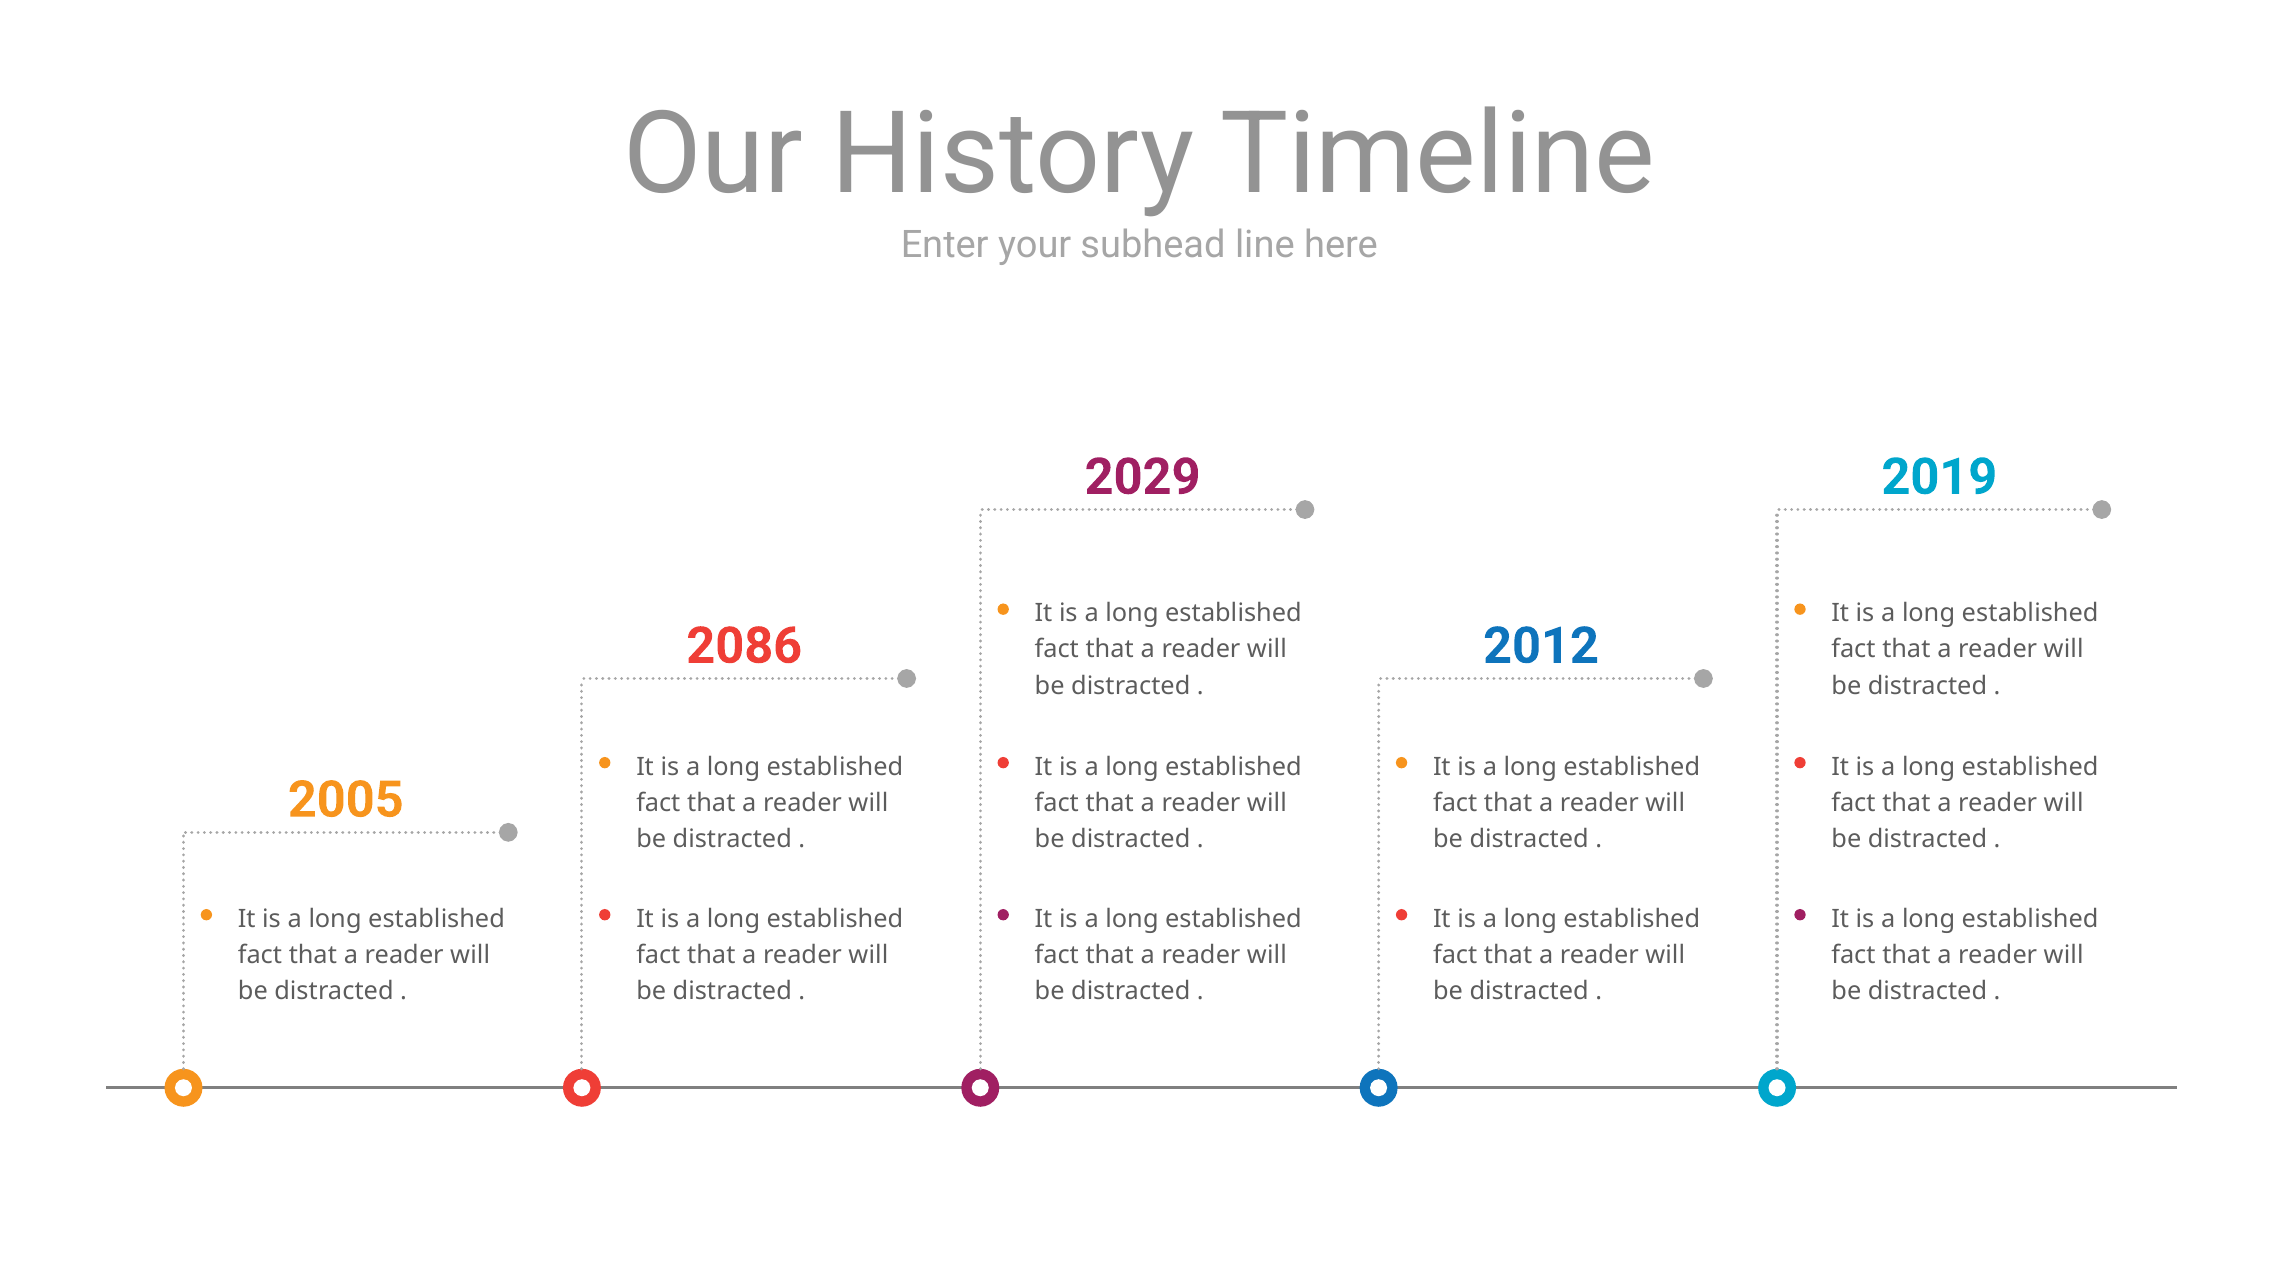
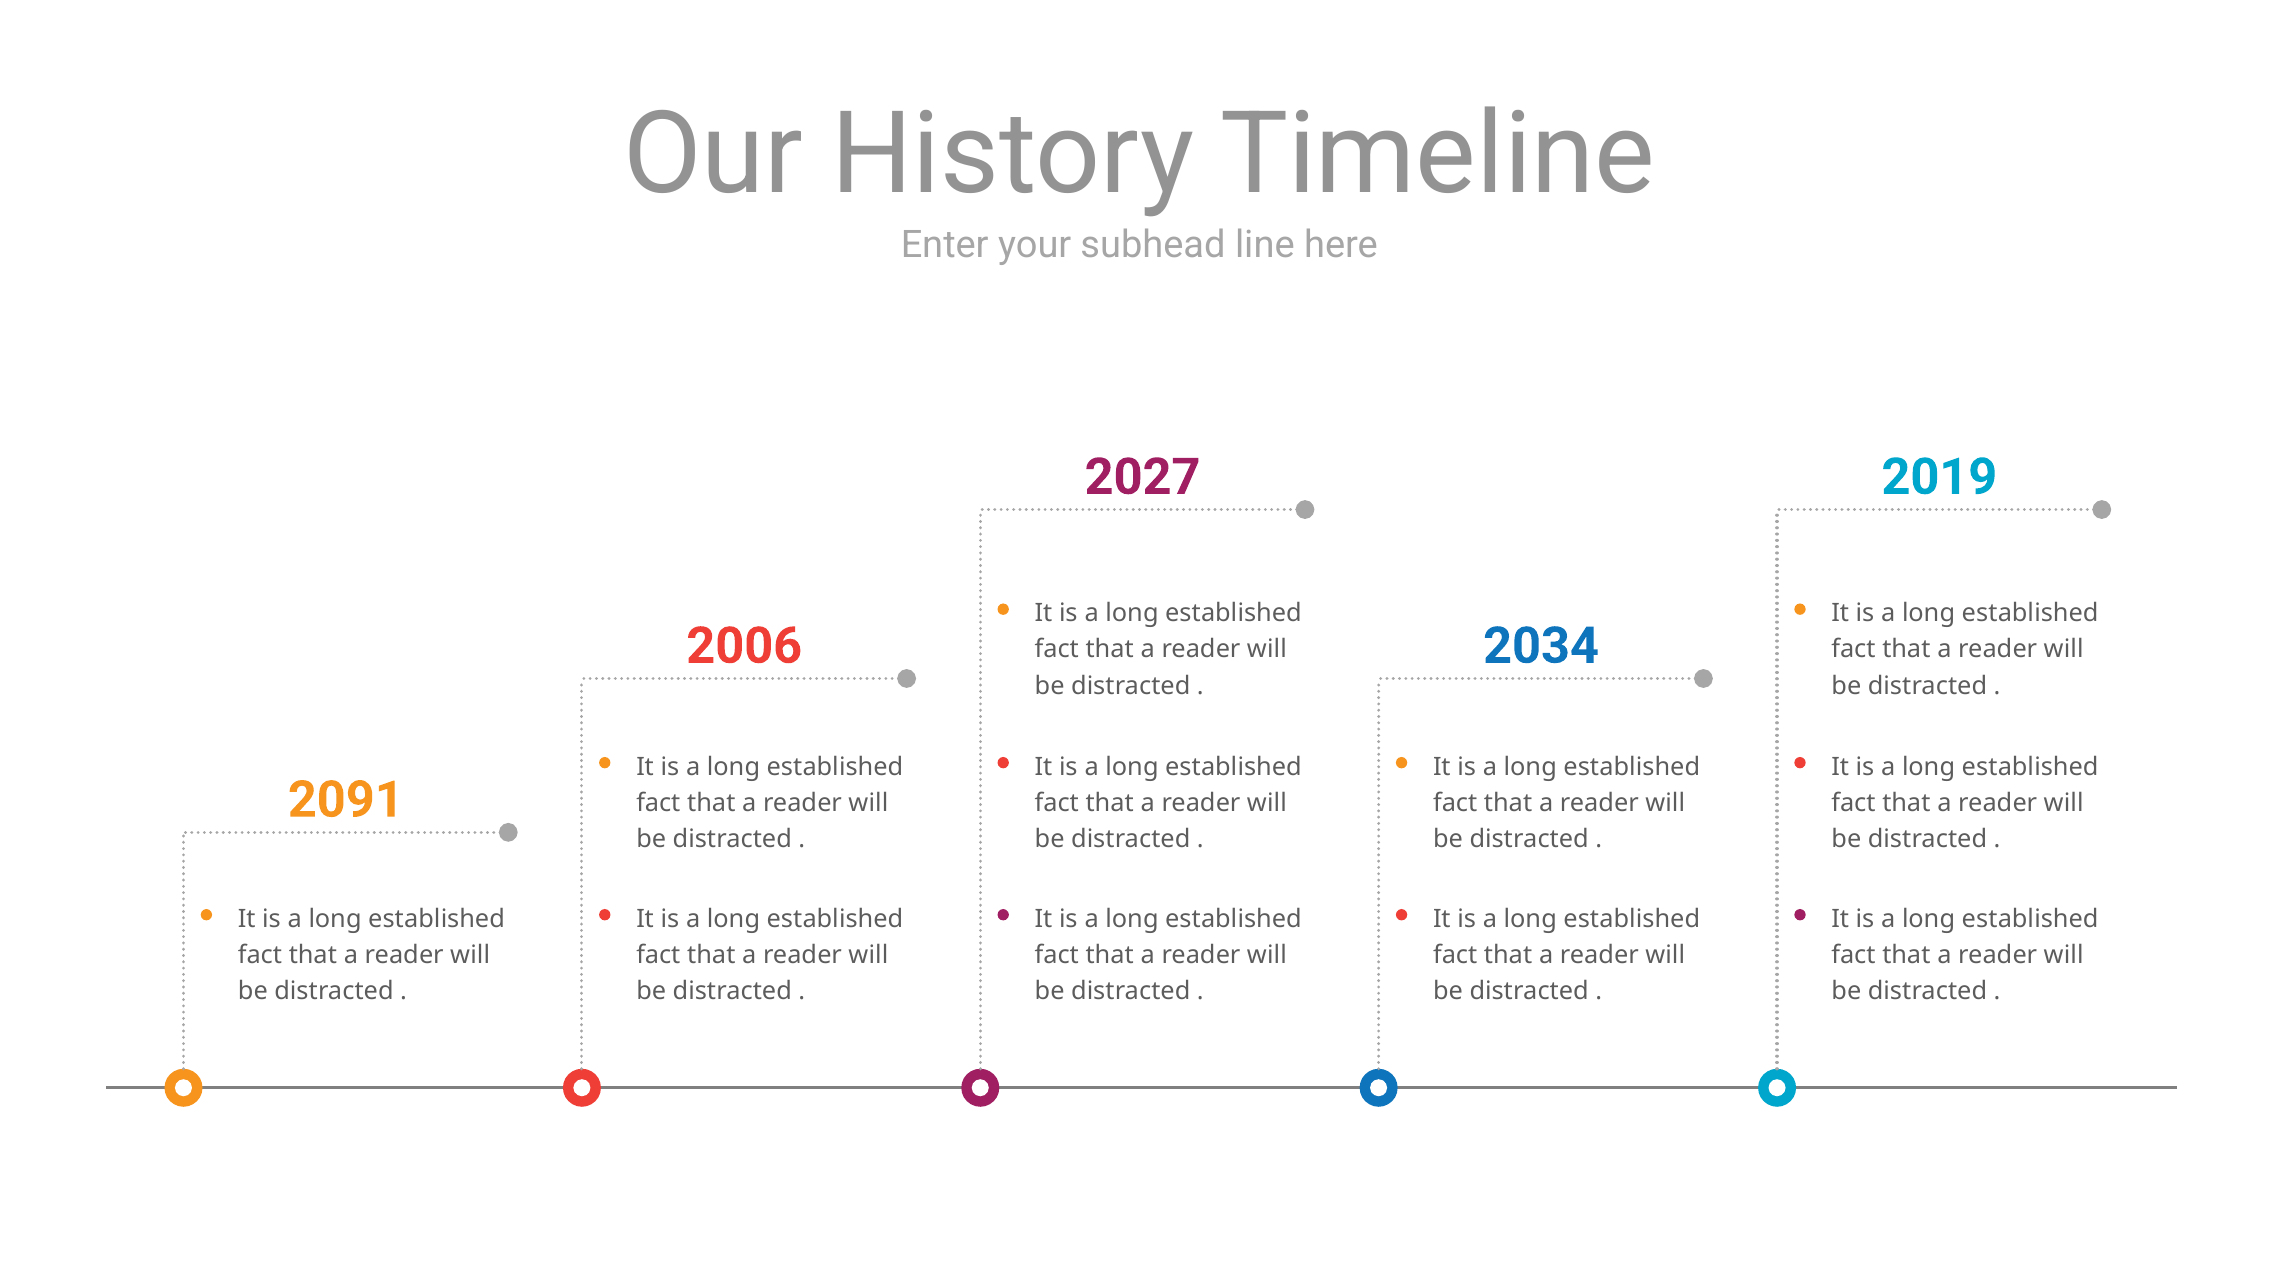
2029: 2029 -> 2027 (1143, 477)
2086: 2086 -> 2006 (744, 646)
2012: 2012 -> 2034 (1541, 646)
2005: 2005 -> 2091 (346, 800)
